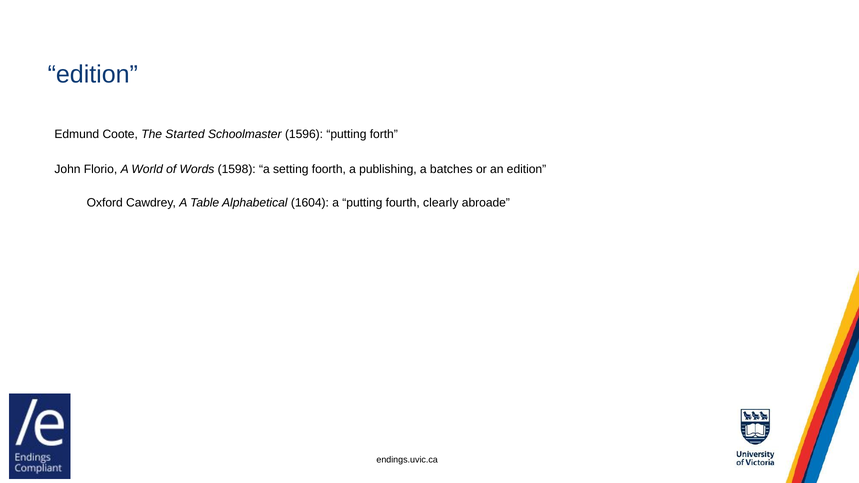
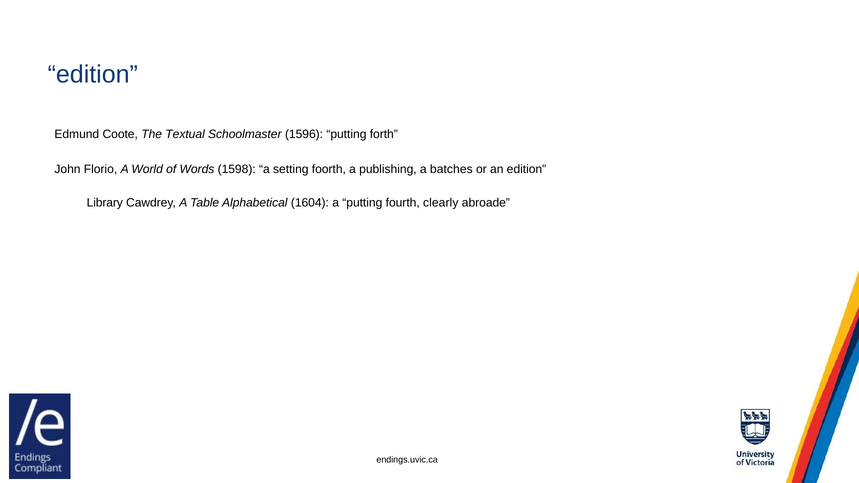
Started: Started -> Textual (185, 134)
Oxford: Oxford -> Library (105, 203)
